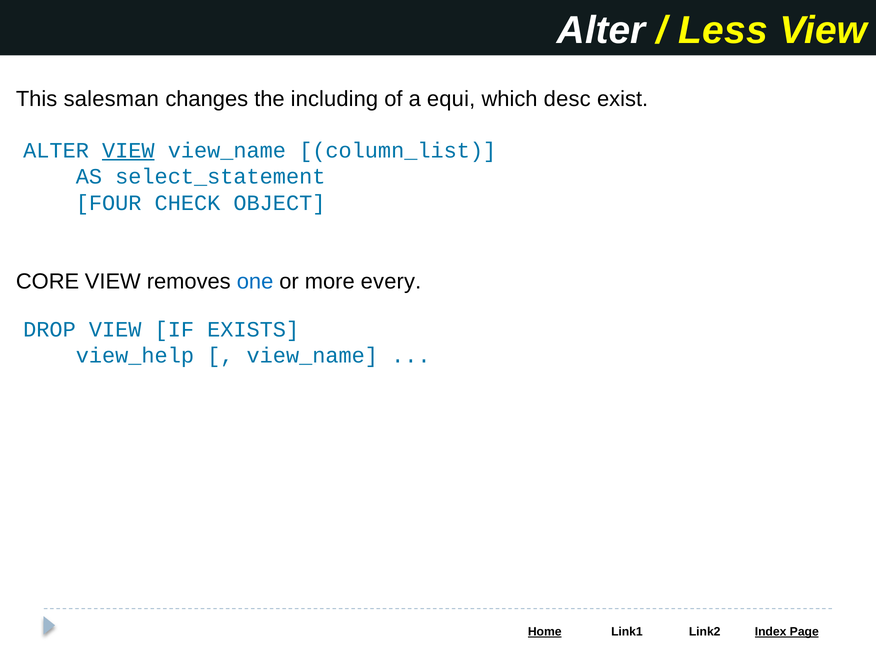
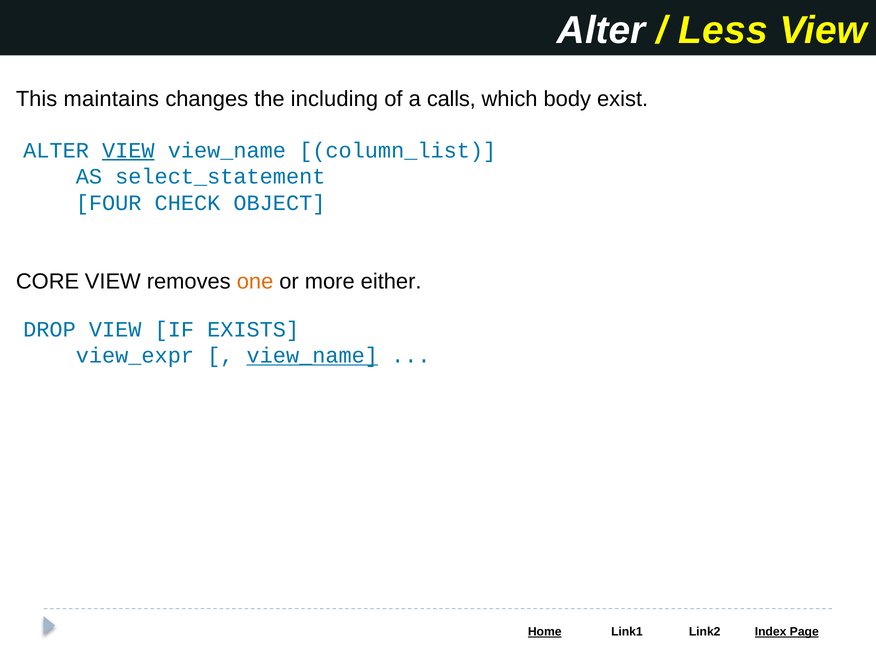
salesman: salesman -> maintains (111, 99)
equi: equi -> calls (451, 99)
desc: desc -> body (567, 99)
one colour: blue -> orange (255, 282)
every: every -> either (391, 282)
view_help: view_help -> view_expr (135, 356)
view_name underline: none -> present (312, 356)
